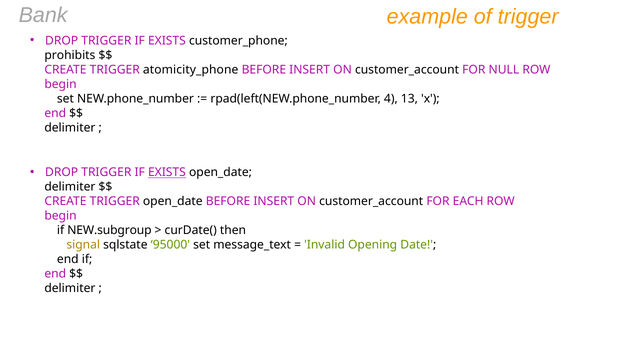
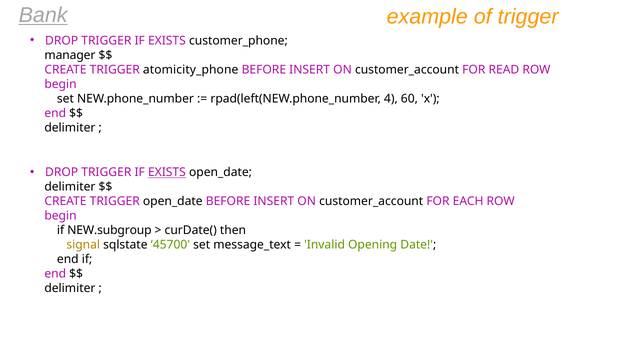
Bank underline: none -> present (43, 15)
prohibits: prohibits -> manager (70, 55)
NULL: NULL -> READ (504, 70)
13: 13 -> 60 (409, 99)
95000: 95000 -> 45700 (170, 245)
